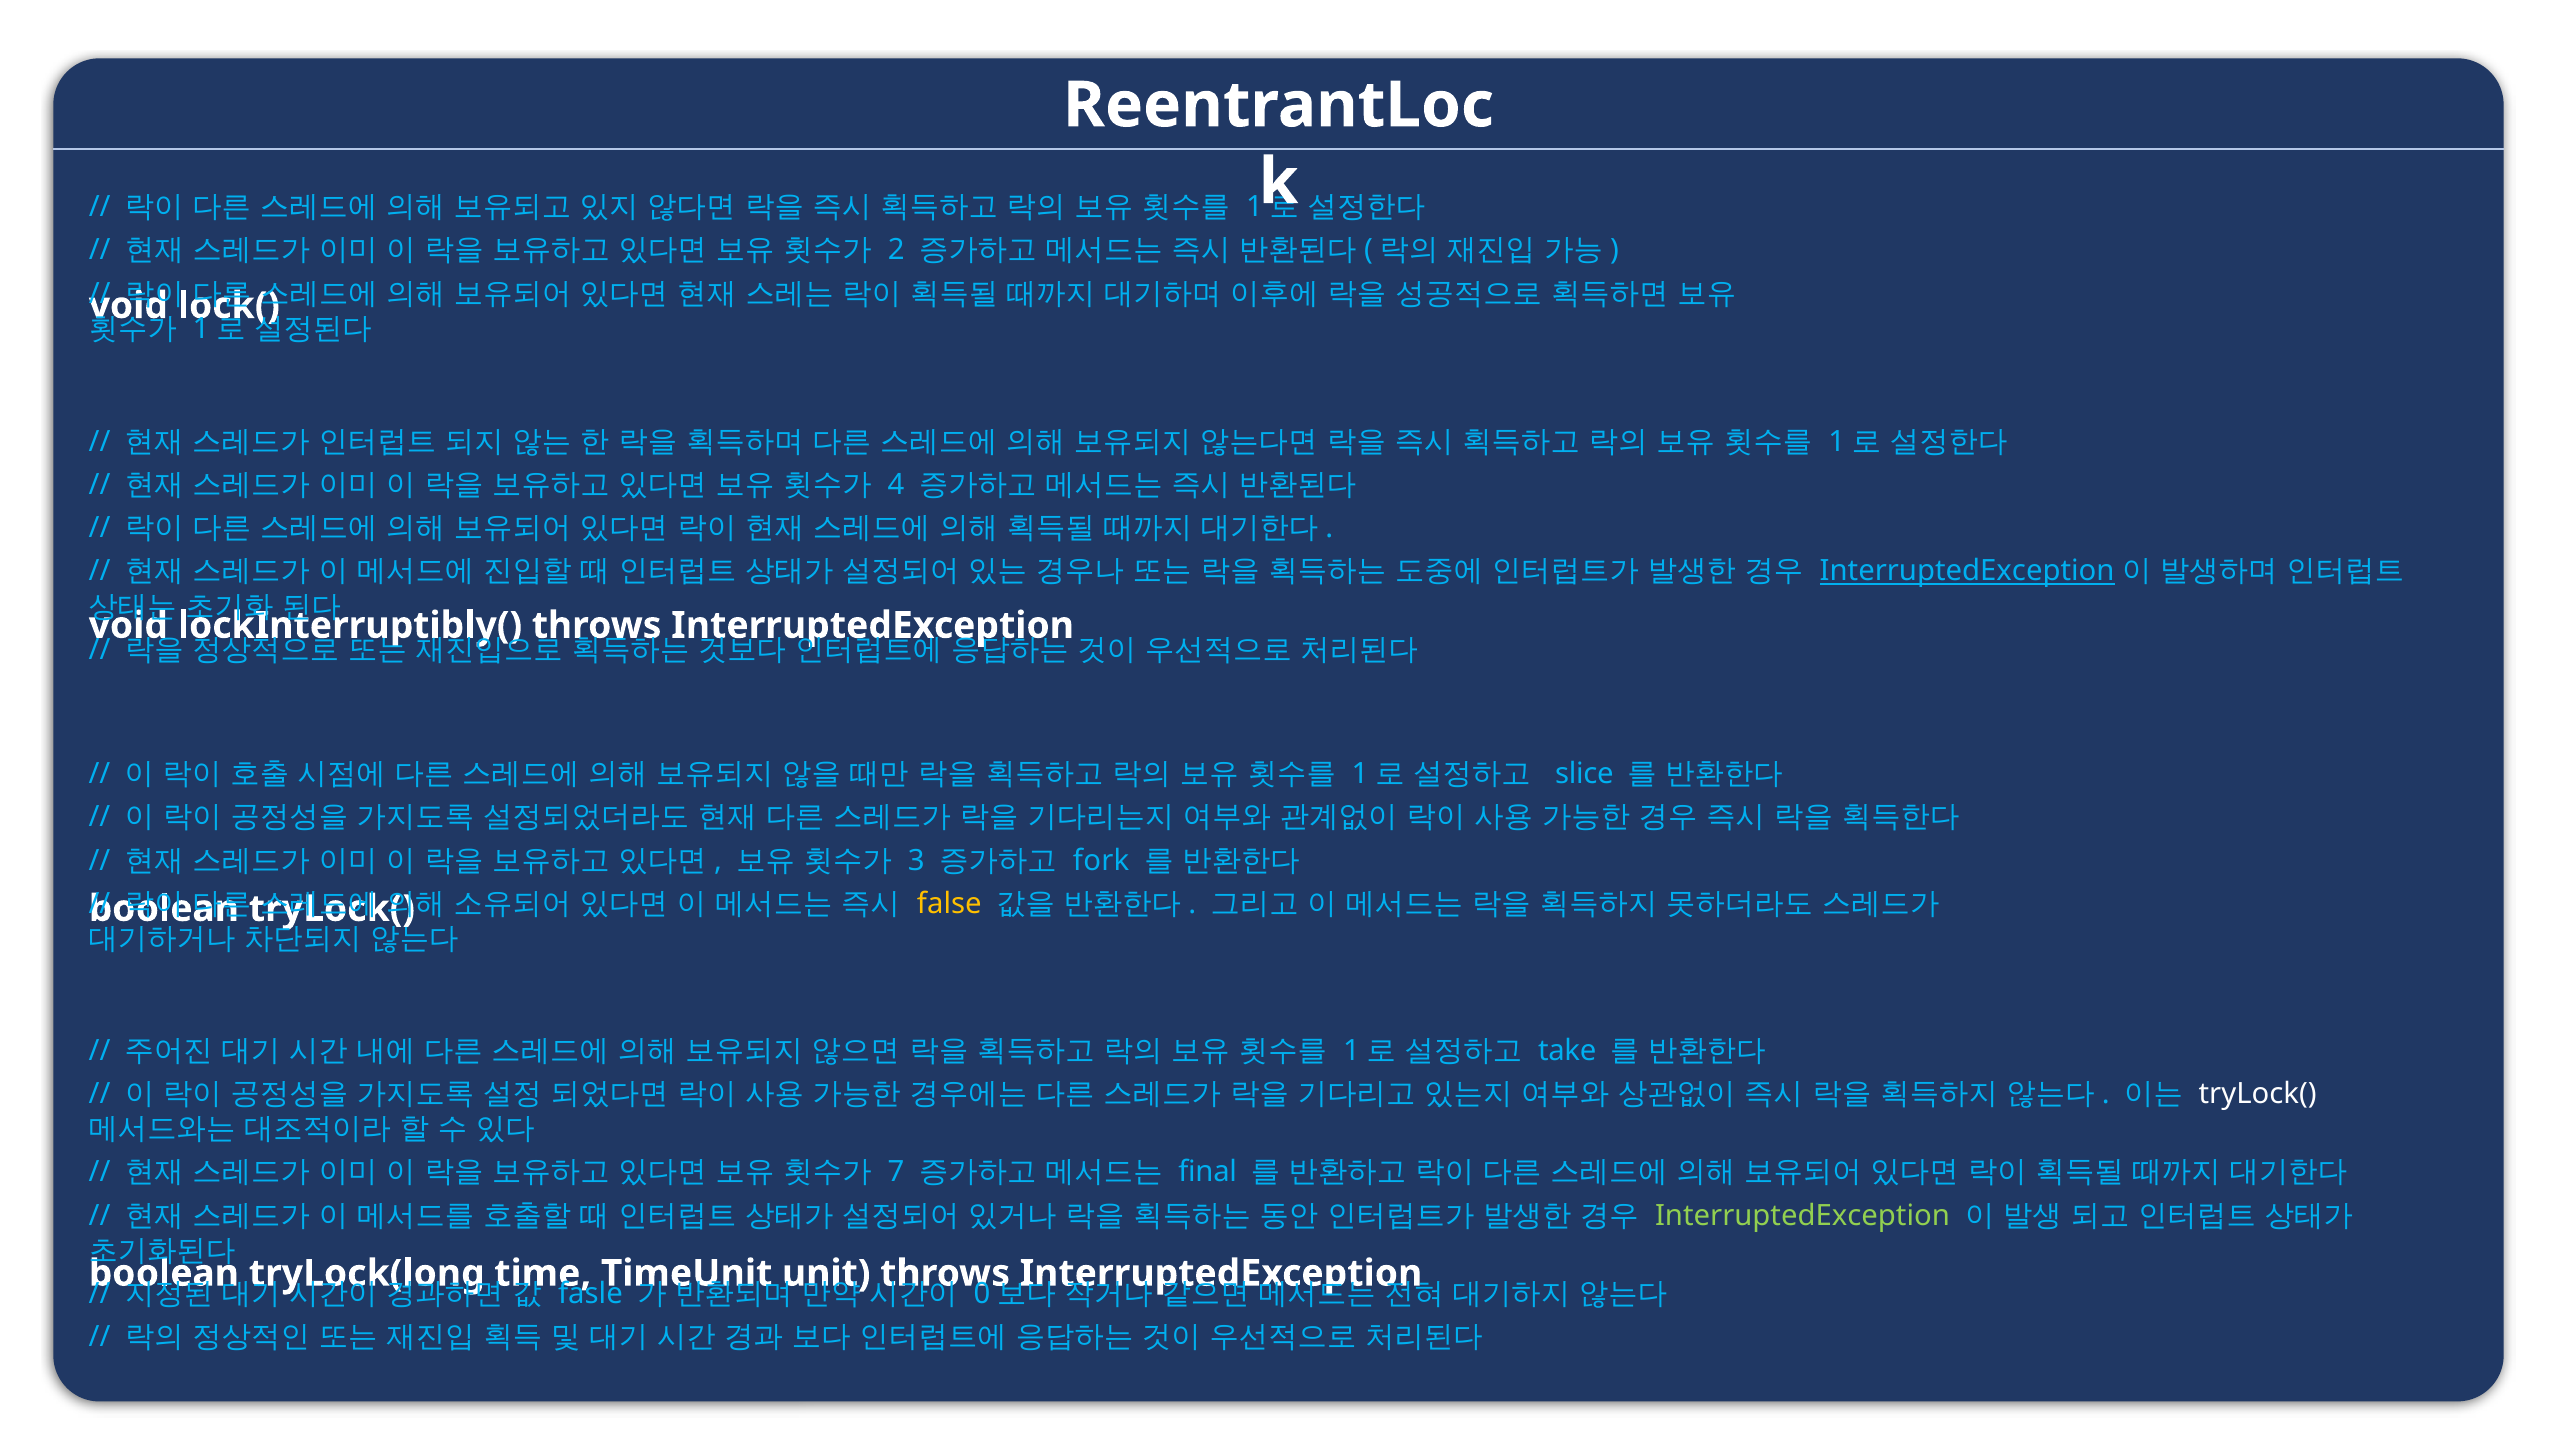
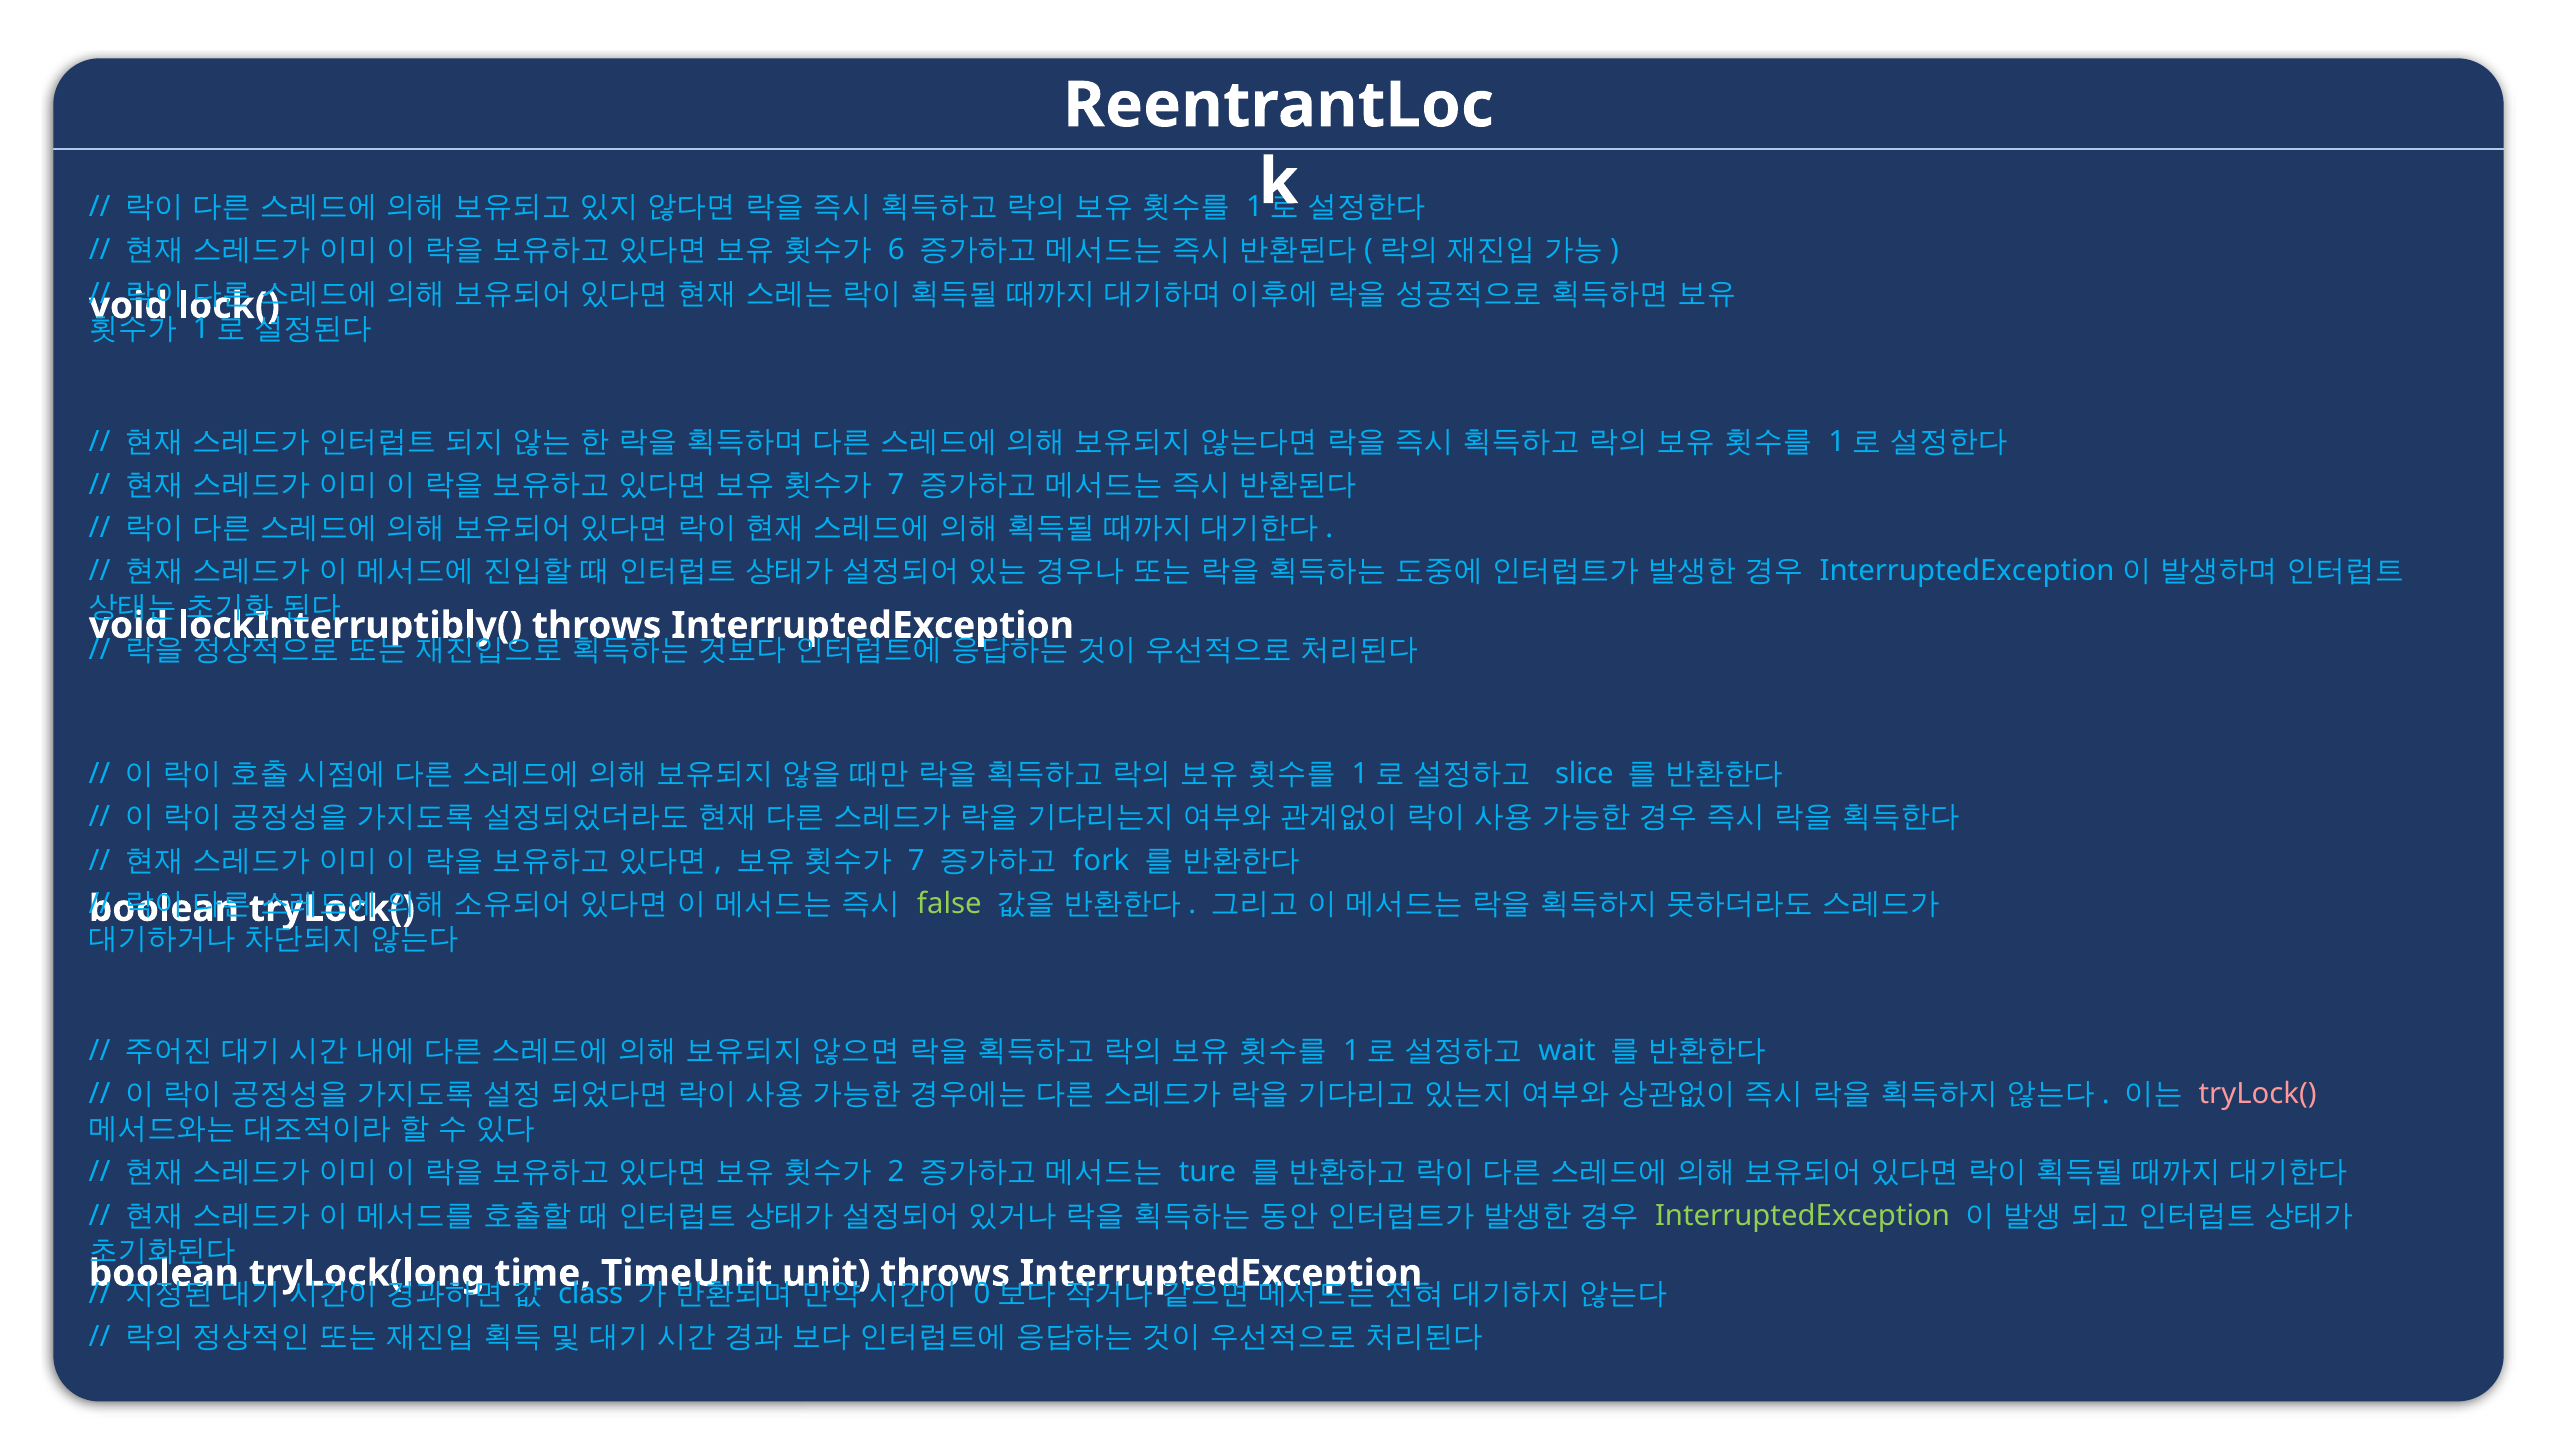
2: 2 -> 6 (896, 250)
4: 4 -> 7 (896, 484)
InterruptedException underline: present -> none (1967, 571)
3: 3 -> 7 (916, 860)
false colour: yellow -> light green (949, 903)
take: take -> wait (1567, 1050)
tryLock( colour: white -> pink (2258, 1093)
7: 7 -> 2 (896, 1172)
final: final -> ture (1208, 1172)
fasle: fasle -> class (591, 1293)
